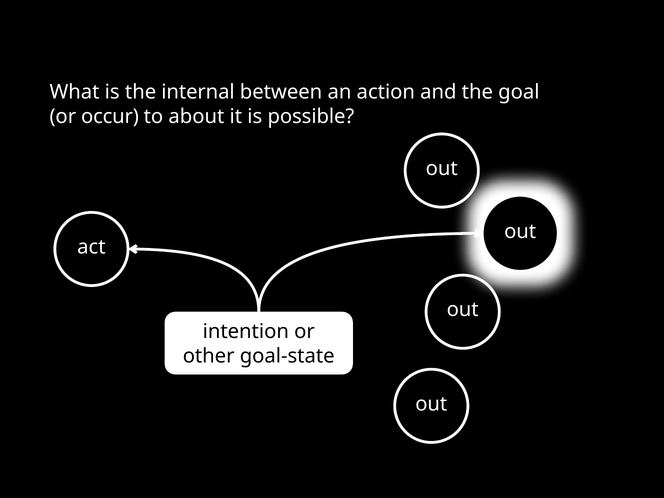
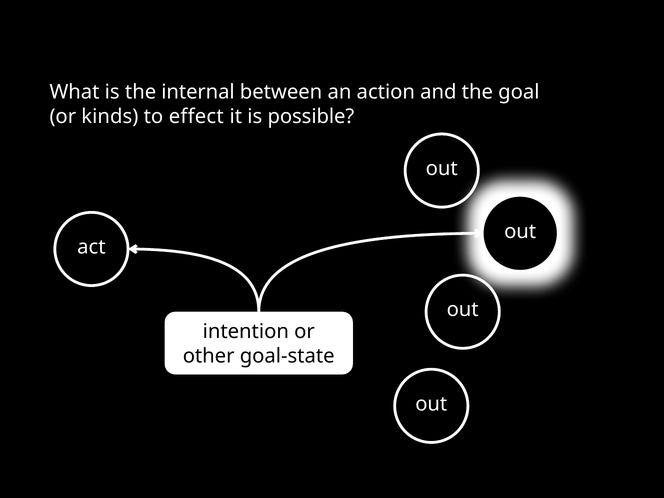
occur: occur -> kinds (110, 116)
about: about -> effect (196, 116)
